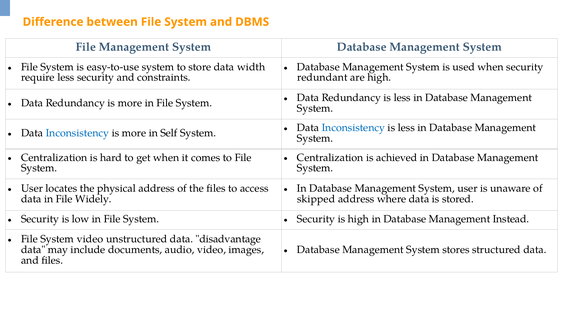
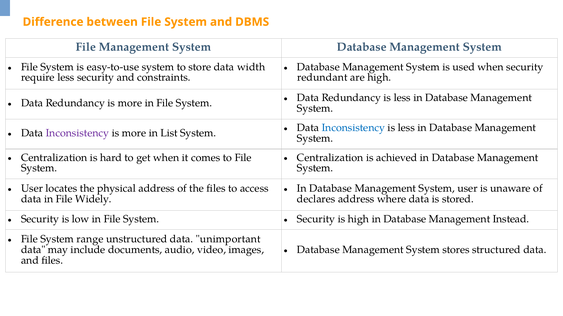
Inconsistency colour: blue -> purple (77, 133)
Self: Self -> List (169, 133)
skipped: skipped -> declares (316, 199)
System video: video -> range (90, 240)
disadvantage: disadvantage -> unimportant (228, 240)
